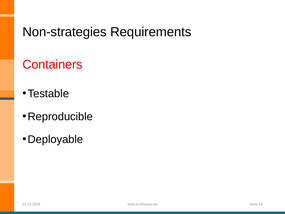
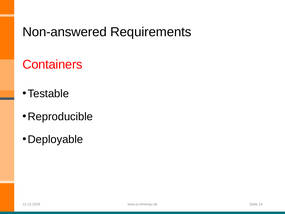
Non-strategies: Non-strategies -> Non-answered (65, 32)
